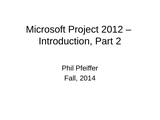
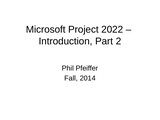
2012: 2012 -> 2022 (112, 29)
